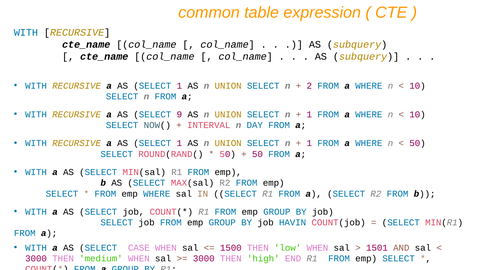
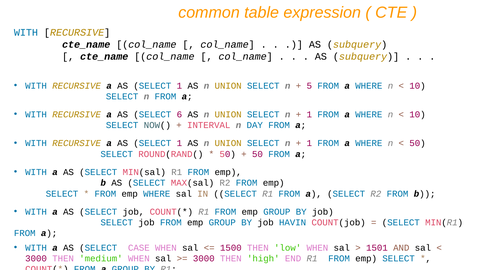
2: 2 -> 5 (309, 86)
9: 9 -> 6 (179, 115)
